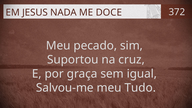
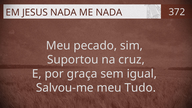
ME DOCE: DOCE -> NADA (109, 12)
